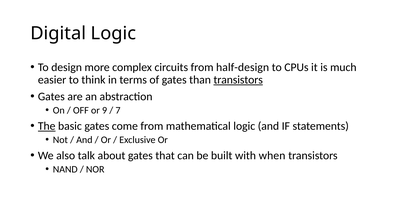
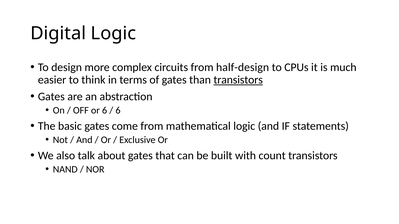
or 9: 9 -> 6 (105, 111)
7: 7 -> 6 (118, 111)
The underline: present -> none (47, 126)
when: when -> count (272, 156)
